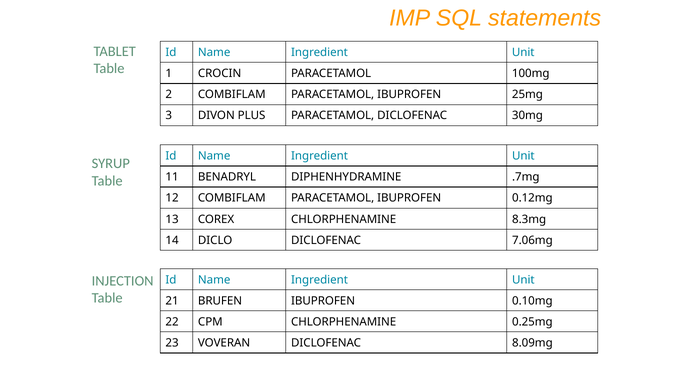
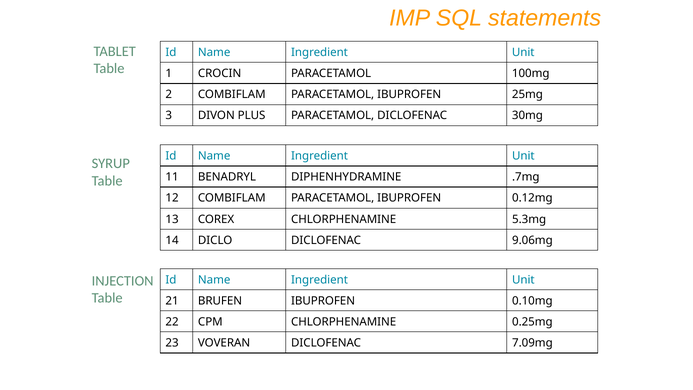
8.3mg: 8.3mg -> 5.3mg (529, 219)
7.06mg: 7.06mg -> 9.06mg (532, 240)
8.09mg: 8.09mg -> 7.09mg (532, 343)
